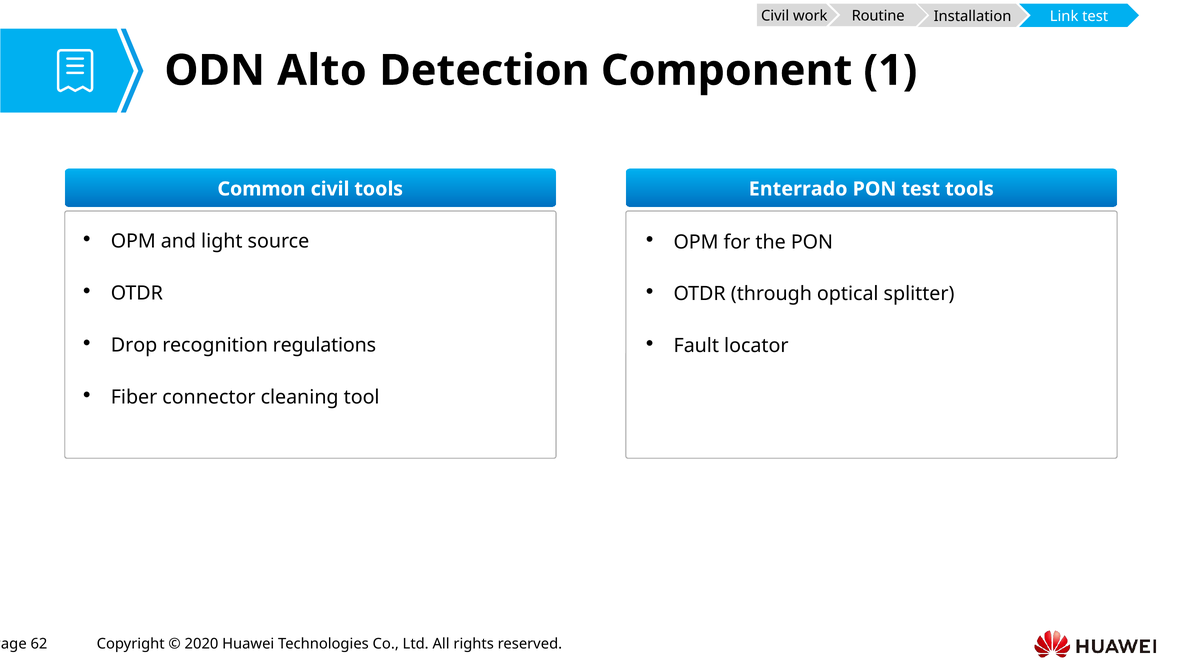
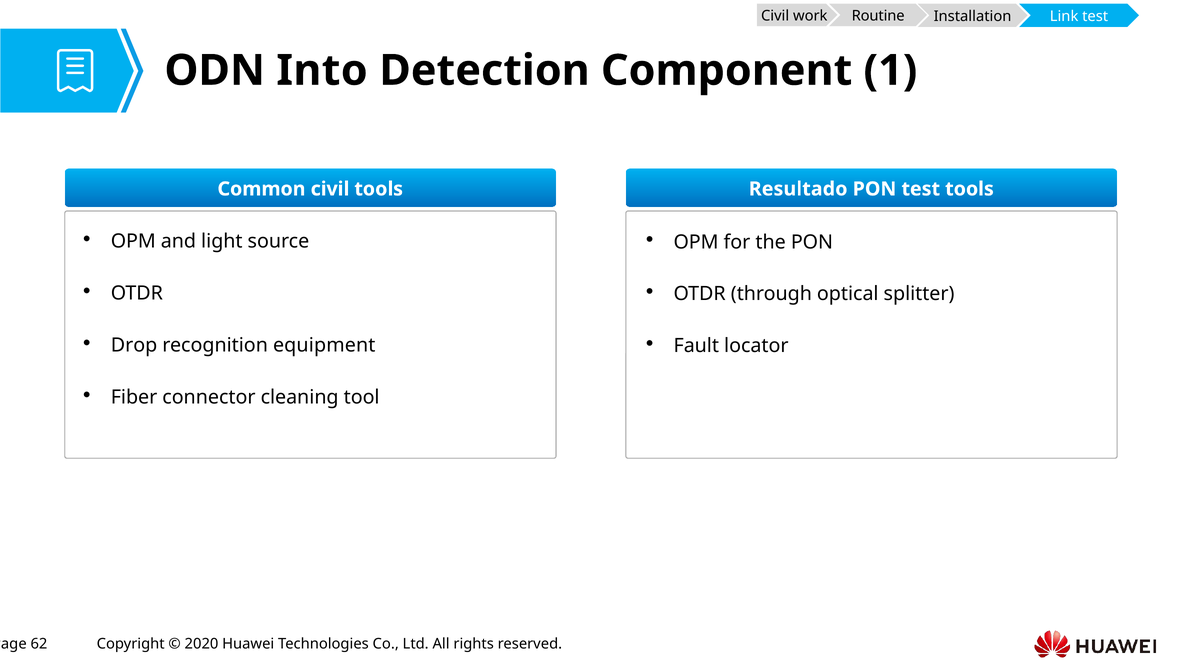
Alto: Alto -> Into (322, 71)
Enterrado: Enterrado -> Resultado (798, 189)
regulations: regulations -> equipment (324, 345)
